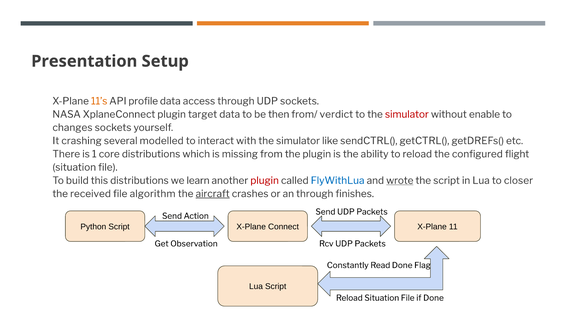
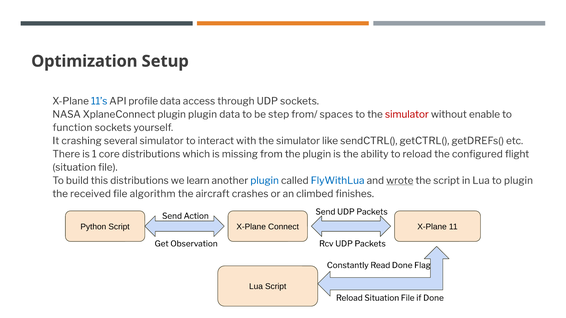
Presentation: Presentation -> Optimization (84, 61)
11’s colour: orange -> blue (99, 101)
plugin target: target -> plugin (203, 114)
then: then -> step (279, 114)
verdict: verdict -> spaces (336, 114)
changes: changes -> function (72, 128)
several modelled: modelled -> simulator (162, 141)
plugin colour: red -> blue (265, 181)
to closer: closer -> plugin (518, 181)
aircraft underline: present -> none (213, 194)
an through: through -> climbed (315, 194)
